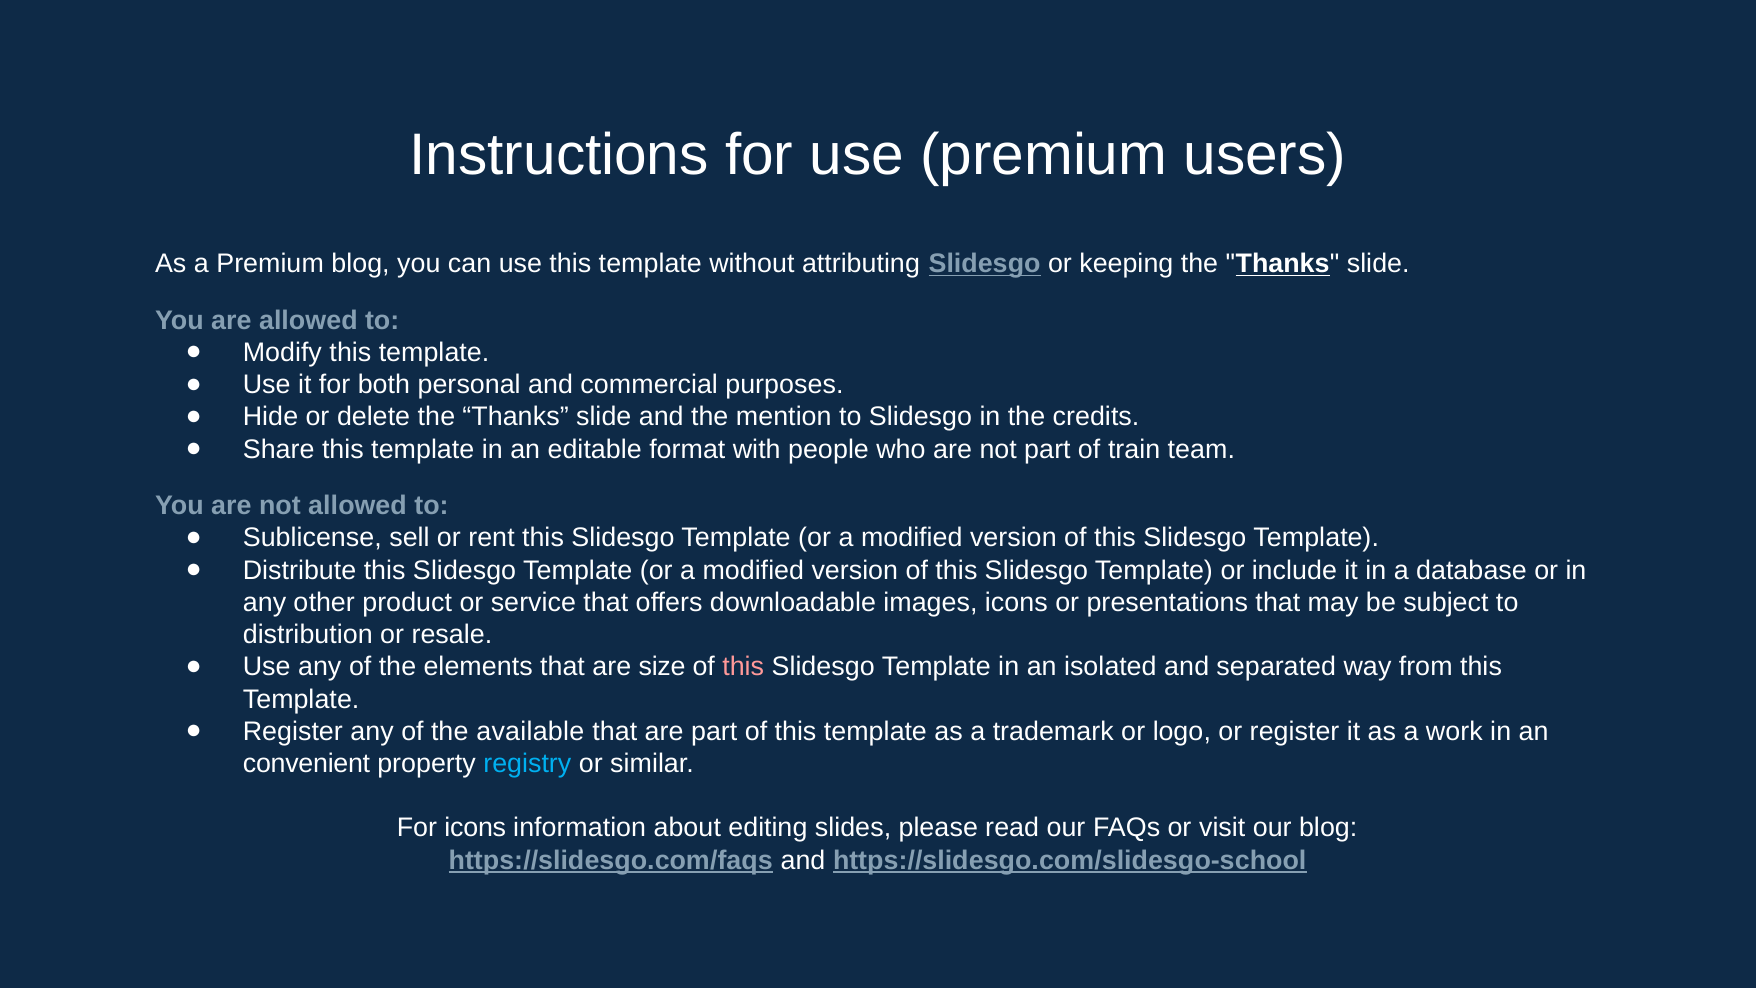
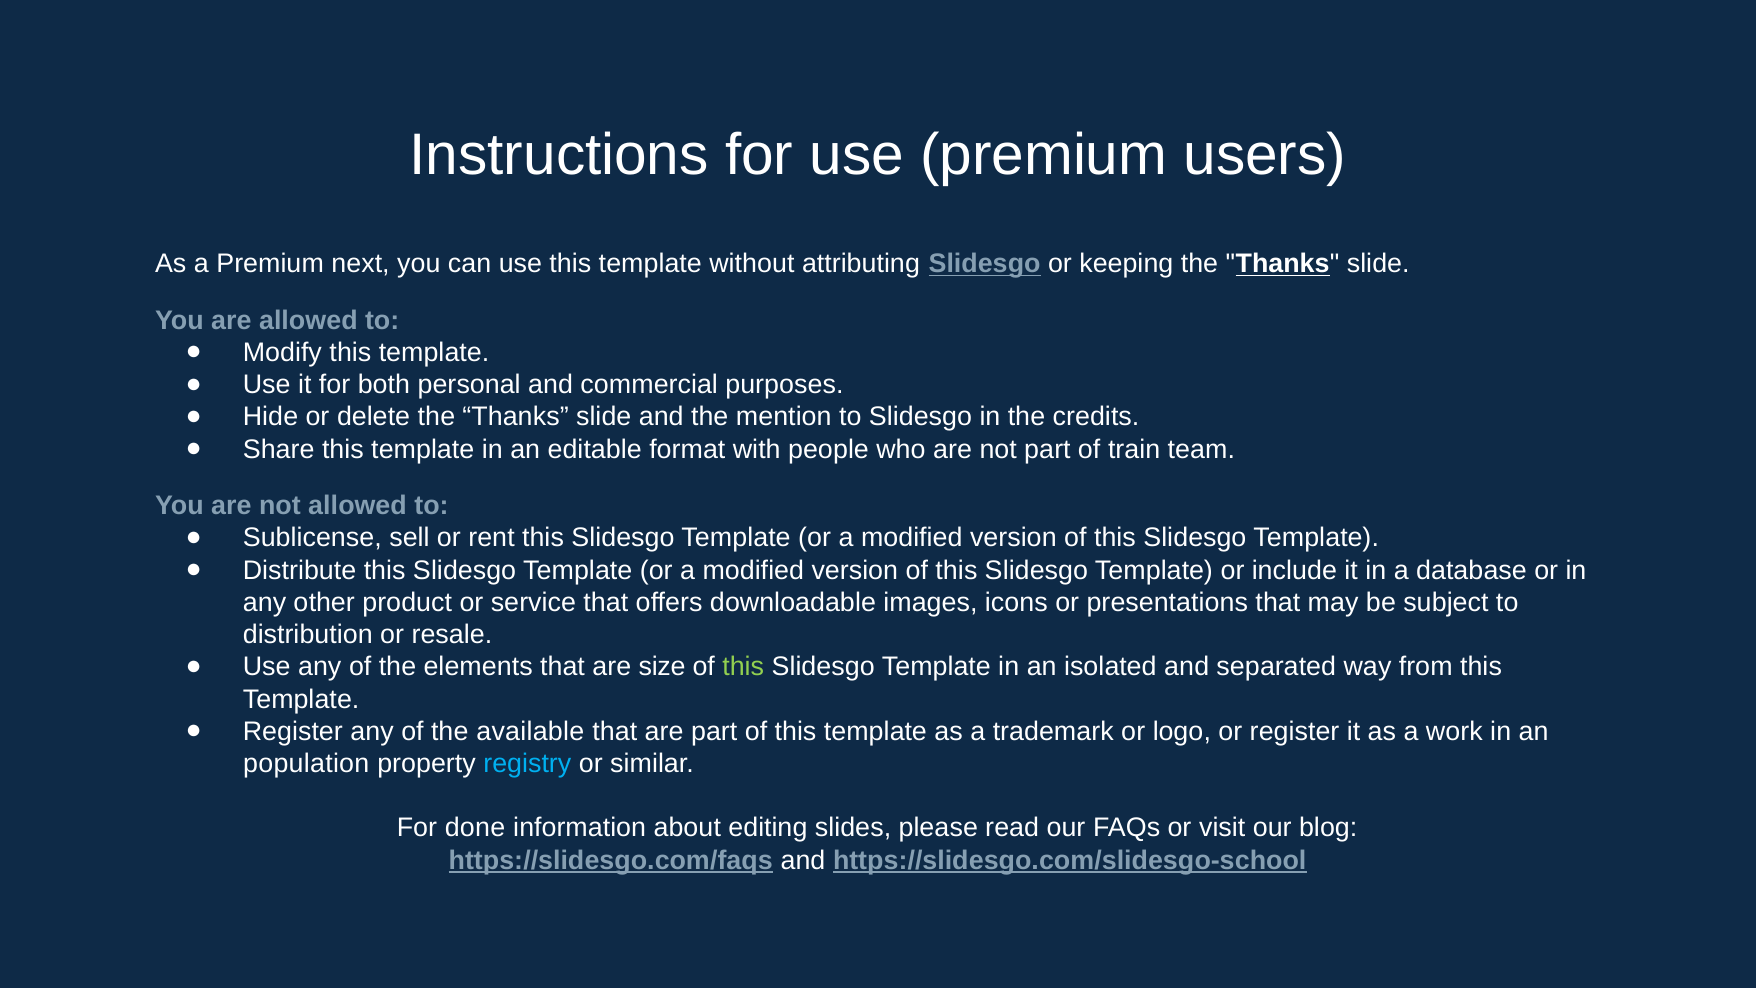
Premium blog: blog -> next (361, 264)
this colour: pink -> light green (743, 667)
convenient: convenient -> population (306, 763)
For icons: icons -> done (475, 828)
